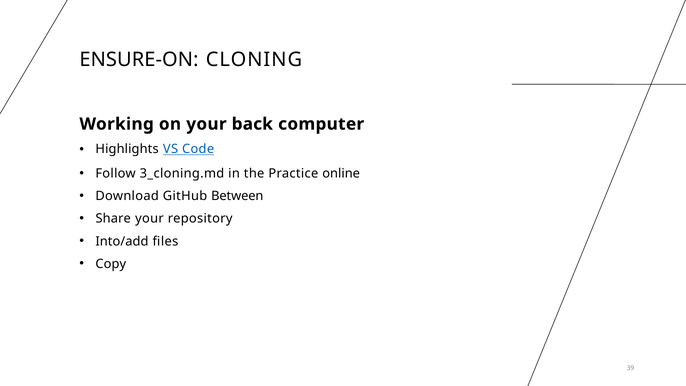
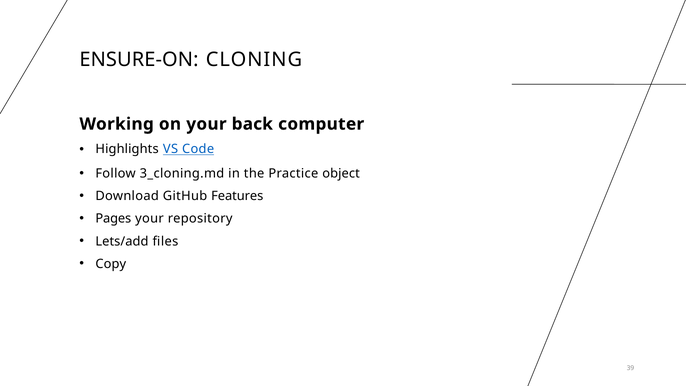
online: online -> object (341, 173)
Between: Between -> Features (237, 196)
Share: Share -> Pages (113, 219)
Into/add: Into/add -> Lets/add (122, 241)
